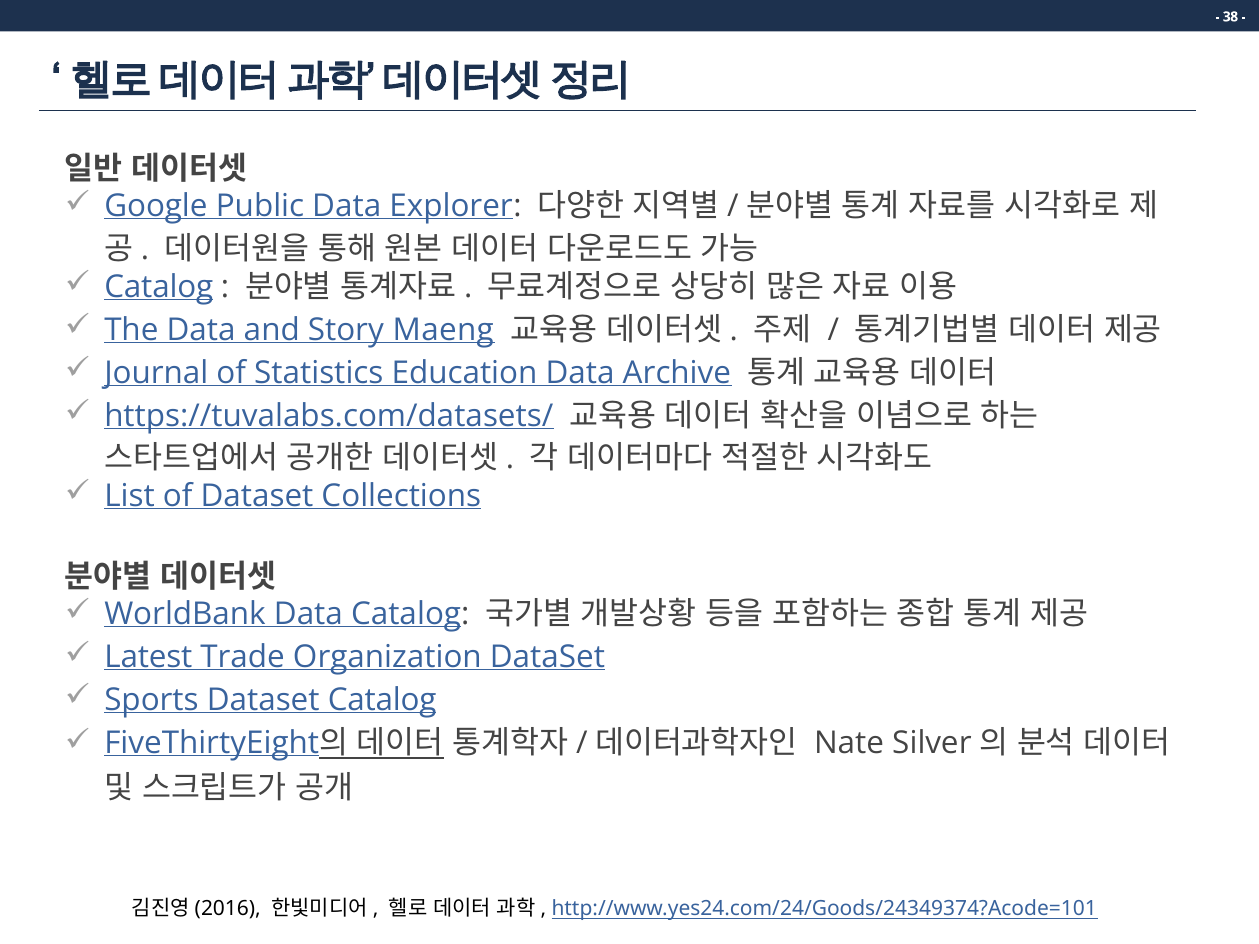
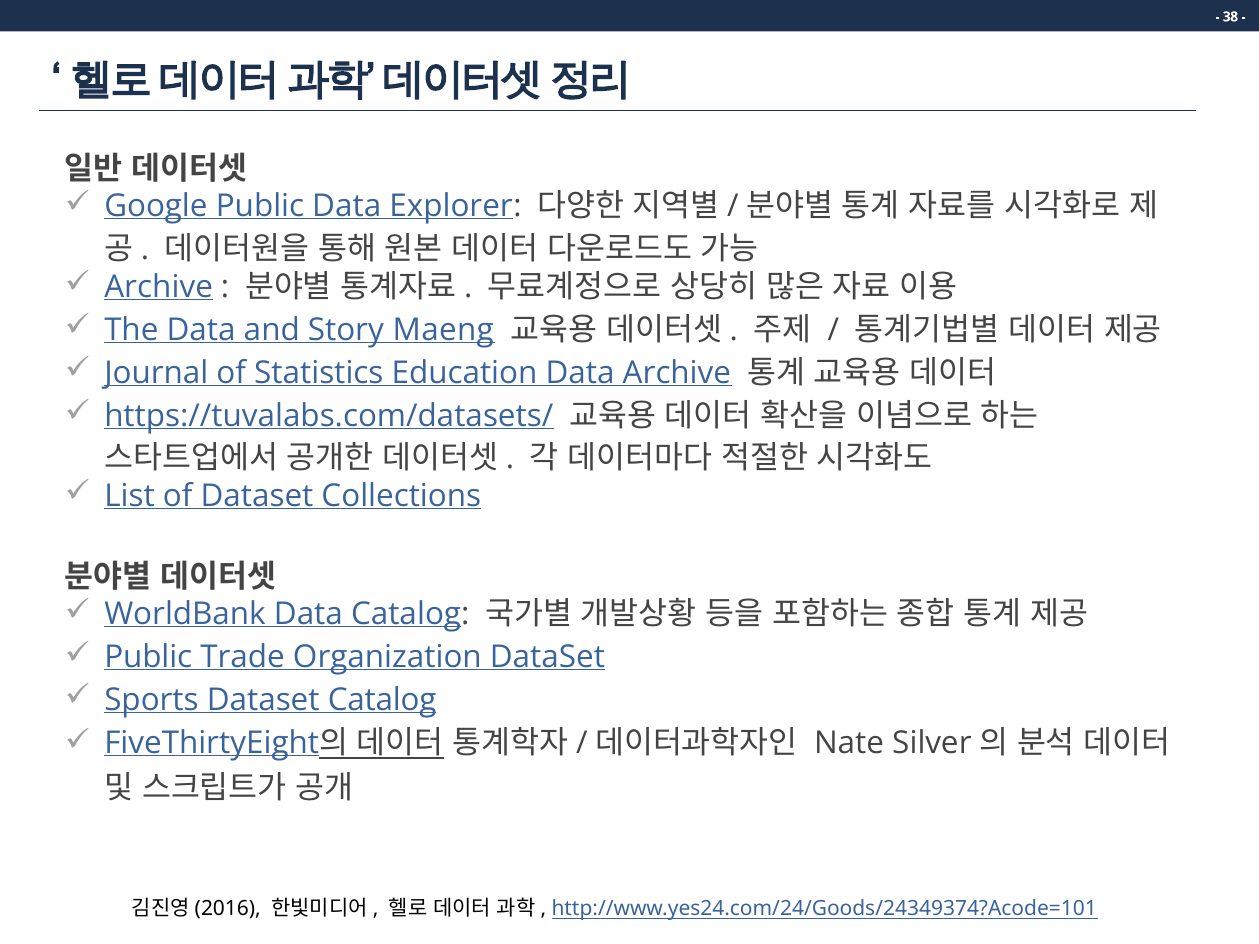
Catalog: Catalog -> Archive (159, 287)
Latest: Latest -> Public (148, 658)
